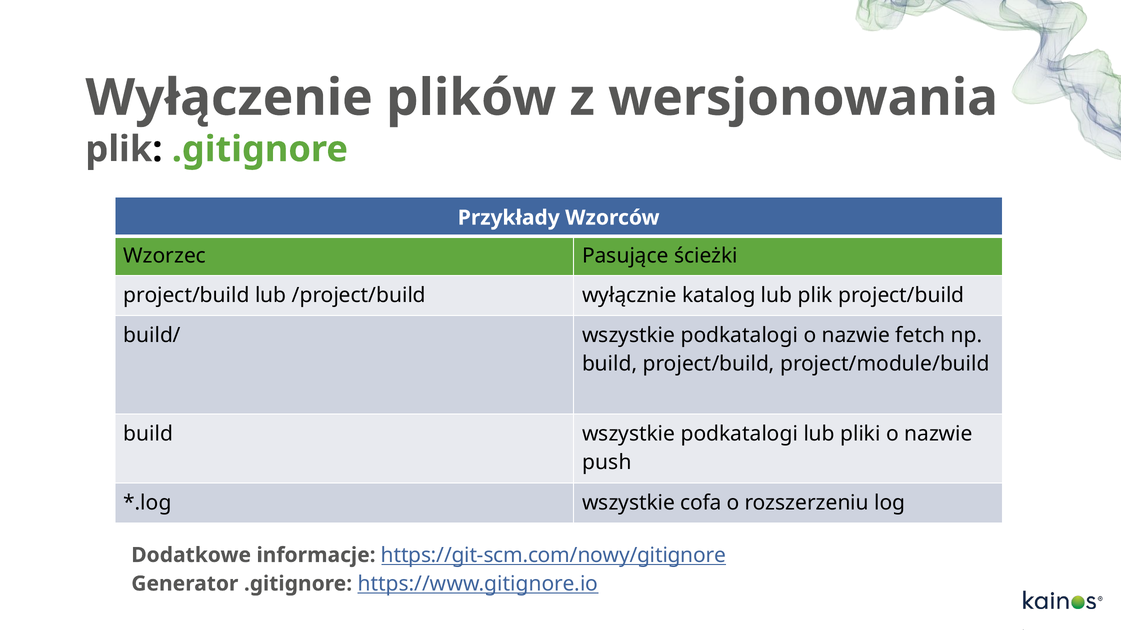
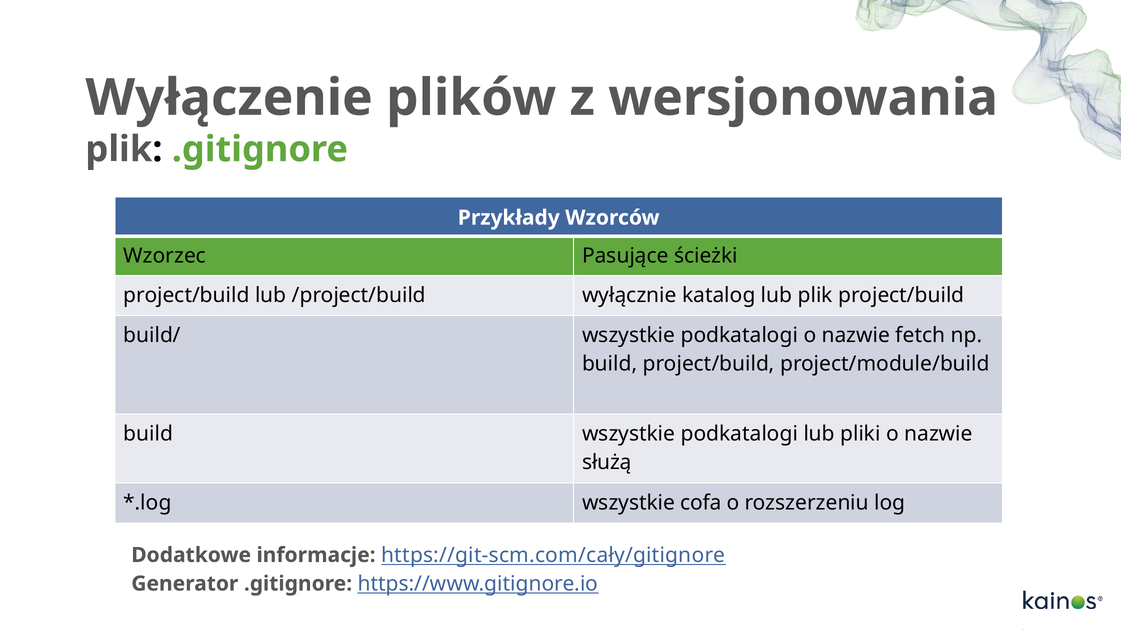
push: push -> służą (607, 463)
https://git-scm.com/nowy/gitignore: https://git-scm.com/nowy/gitignore -> https://git-scm.com/cały/gitignore (553, 556)
